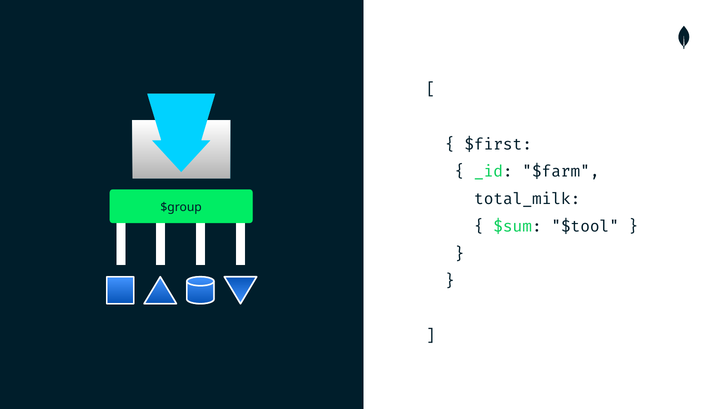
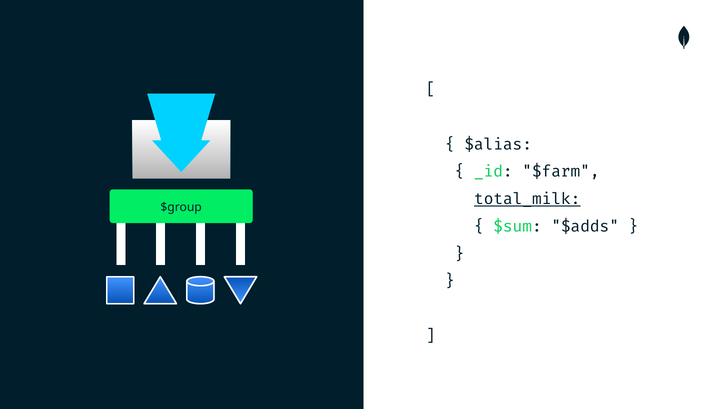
$first: $first -> $alias (498, 144)
total_milk underline: none -> present (527, 199)
$tool: $tool -> $adds (585, 226)
